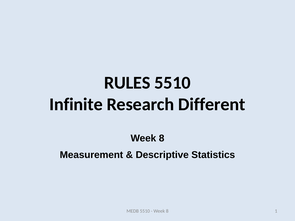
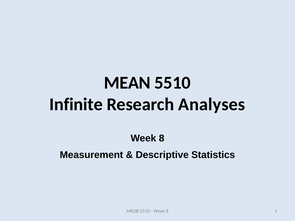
RULES: RULES -> MEAN (127, 83)
Different: Different -> Analyses (212, 105)
